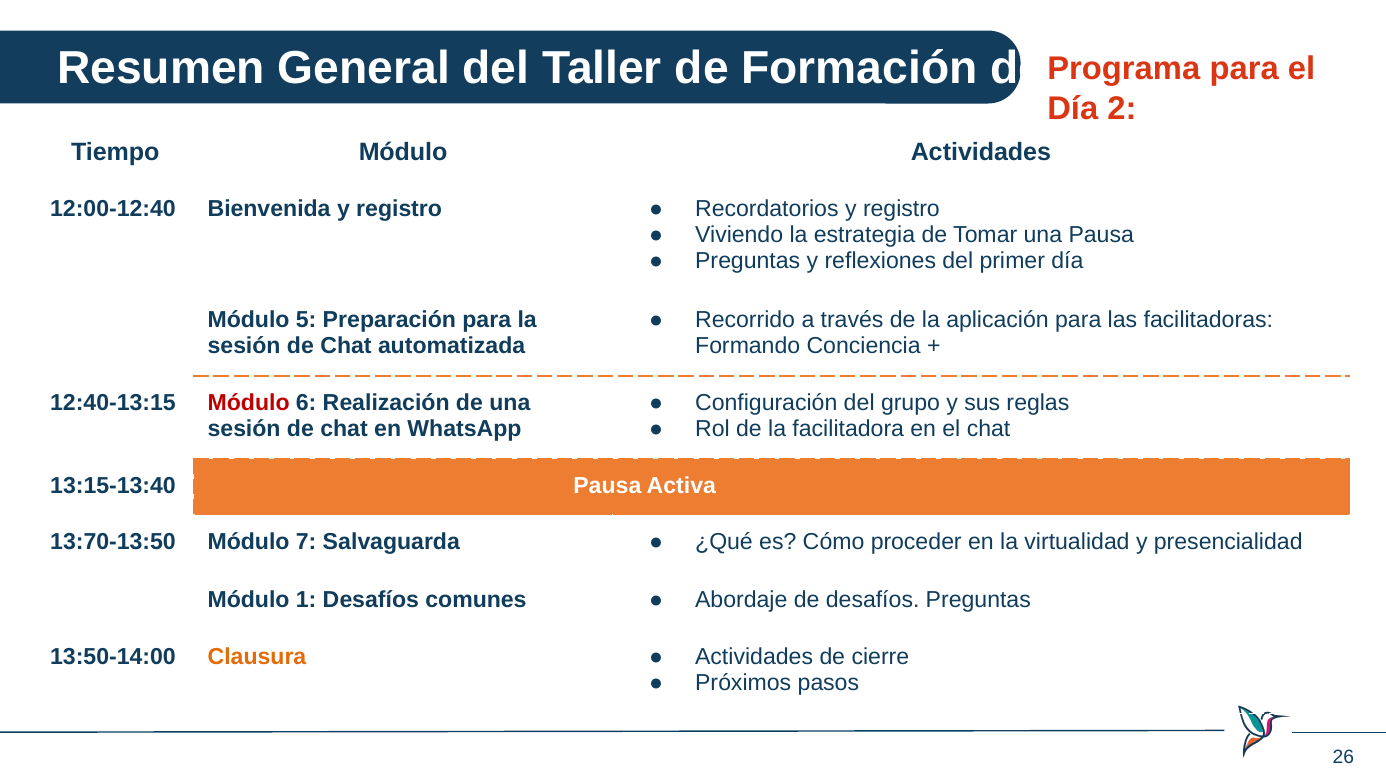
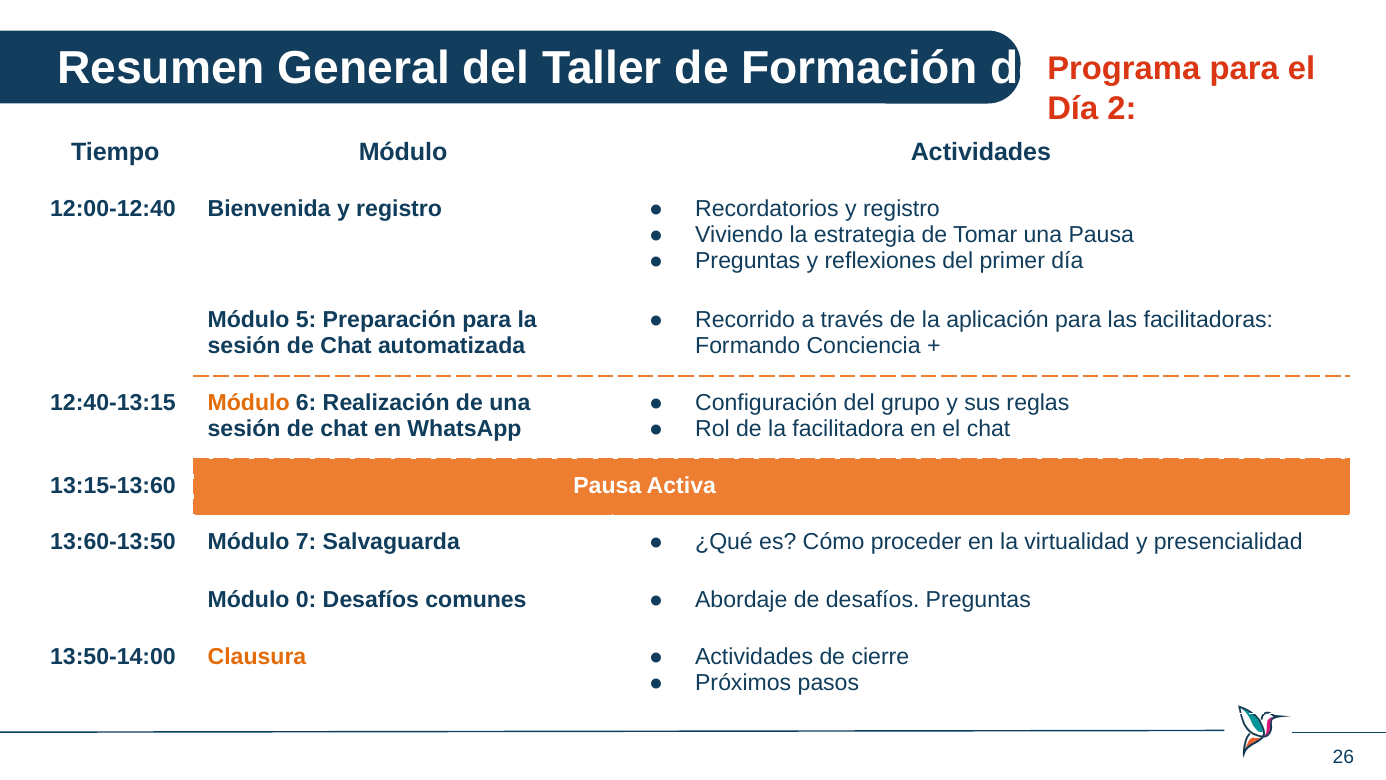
Módulo colour: red -> orange (249, 403)
13:15-13:40: 13:15-13:40 -> 13:15-13:60 (113, 486)
13:70-13:50: 13:70-13:50 -> 13:60-13:50 (113, 541)
1: 1 -> 0 (306, 599)
